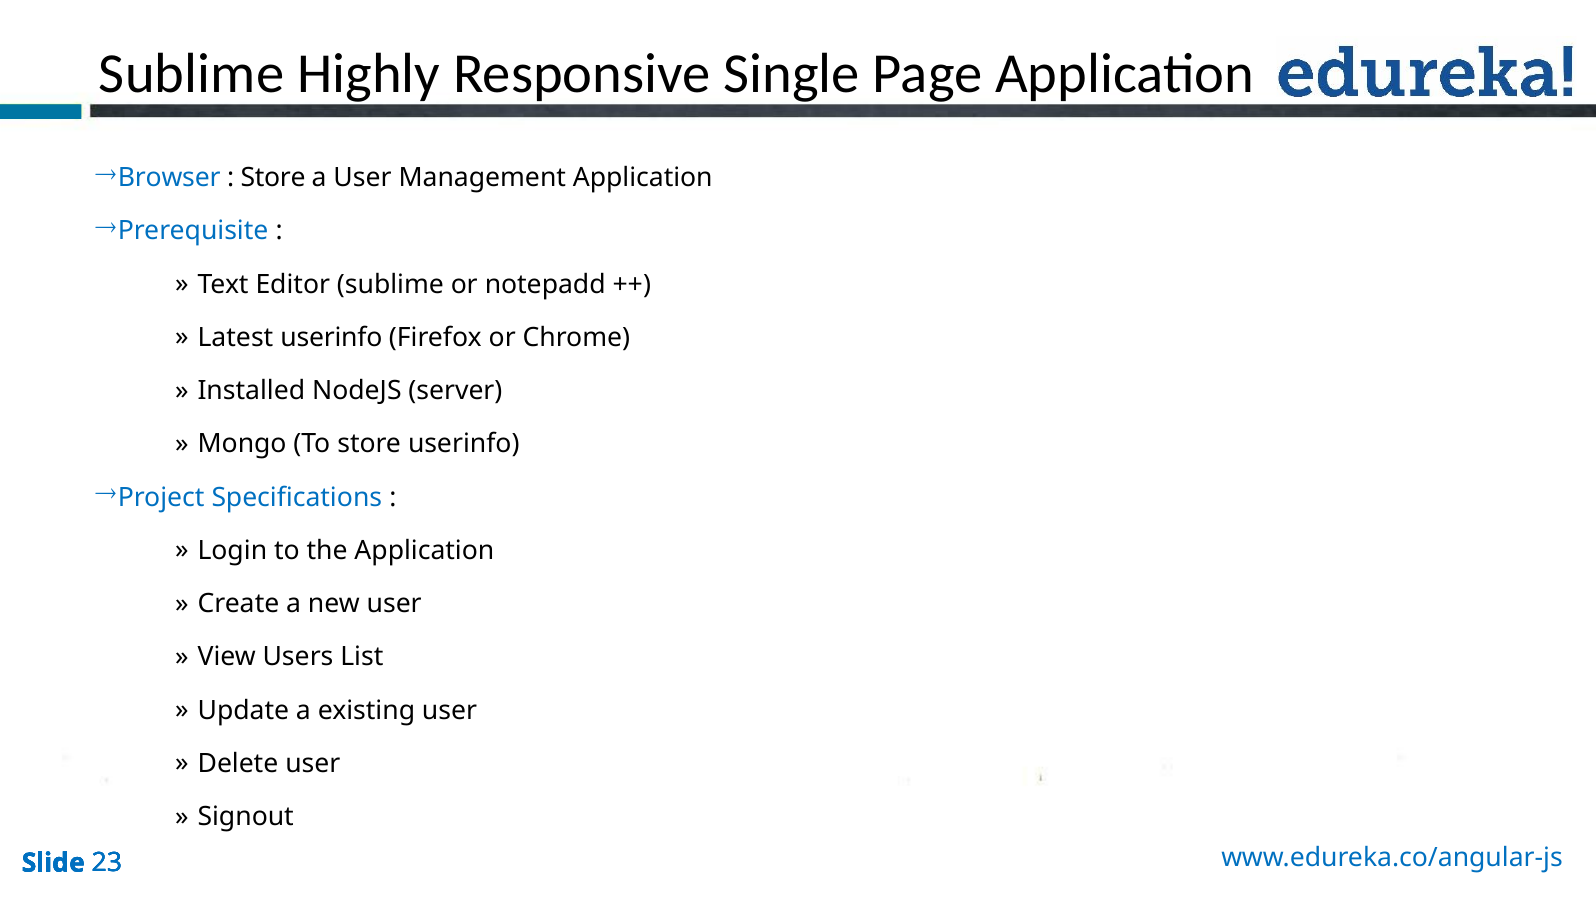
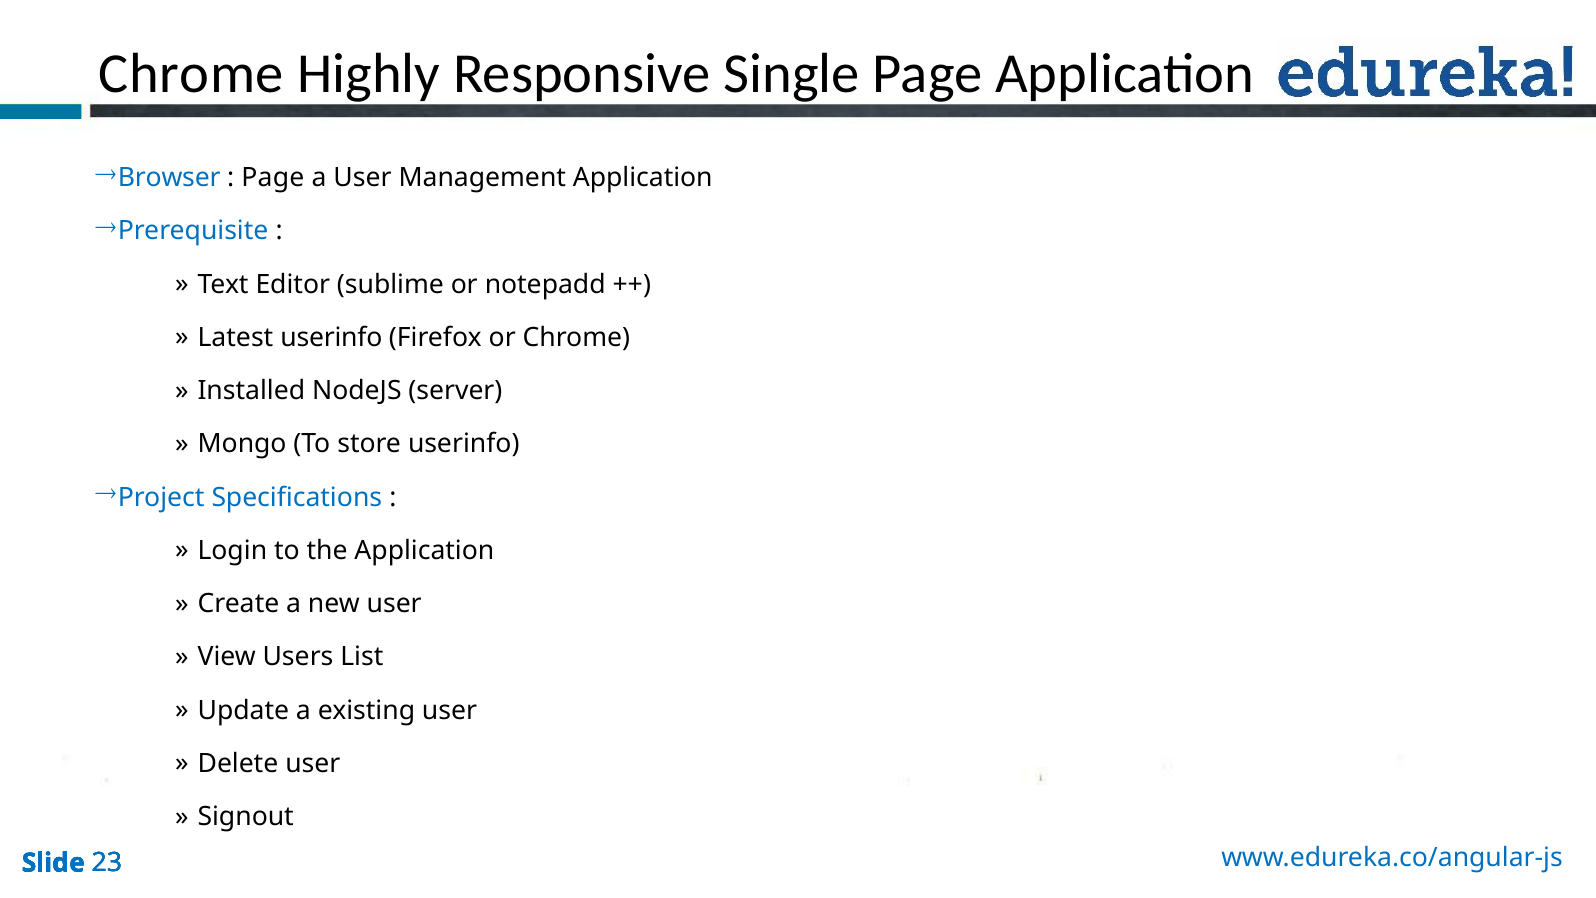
Sublime: Sublime -> Chrome (191, 74)
Store: Store -> Page (273, 178)
